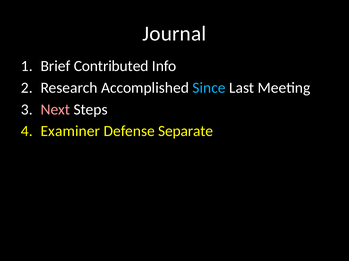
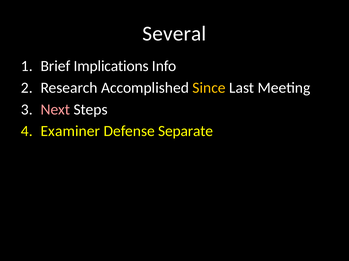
Journal: Journal -> Several (174, 34)
Contributed: Contributed -> Implications (111, 66)
Since colour: light blue -> yellow (209, 88)
